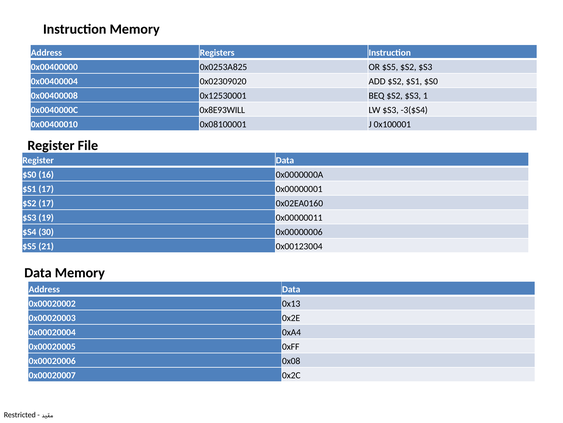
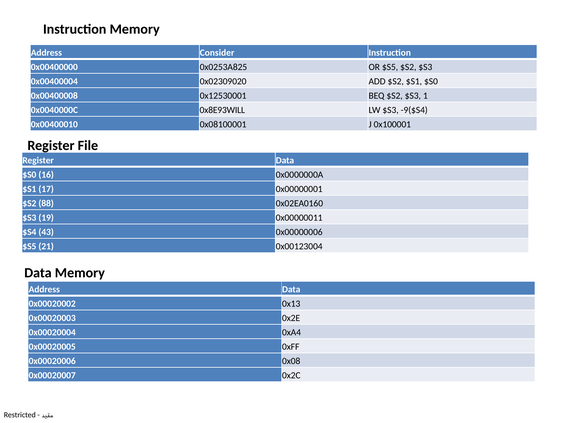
Registers: Registers -> Consider (217, 53)
-3($S4: -3($S4 -> -9($S4 (414, 110)
$S2 17: 17 -> 88 (46, 203)
30: 30 -> 43 (46, 232)
